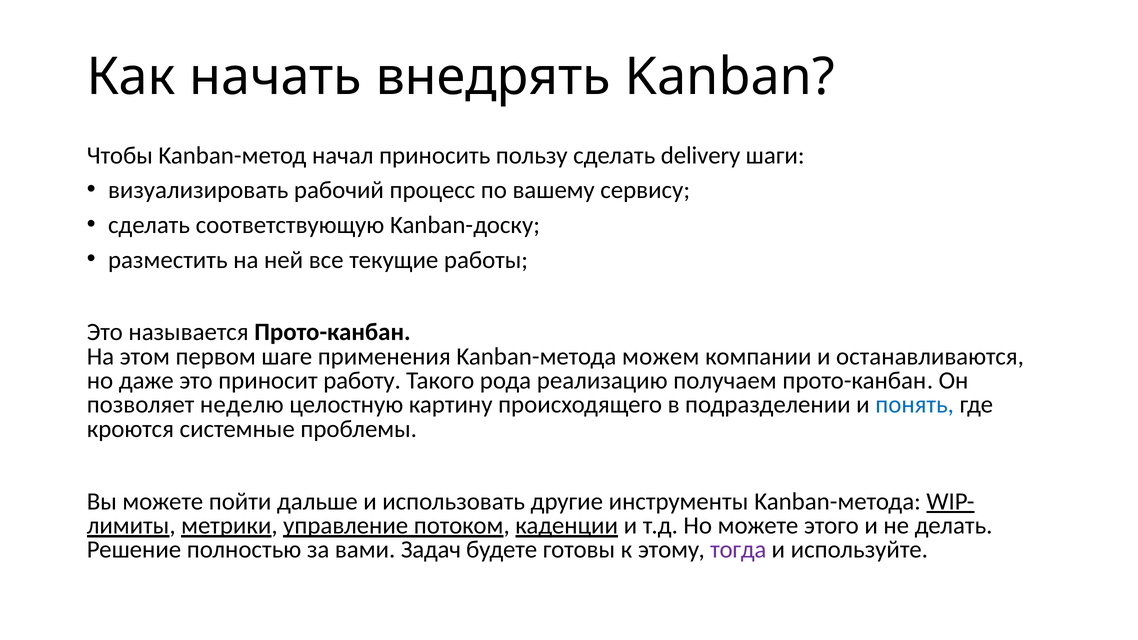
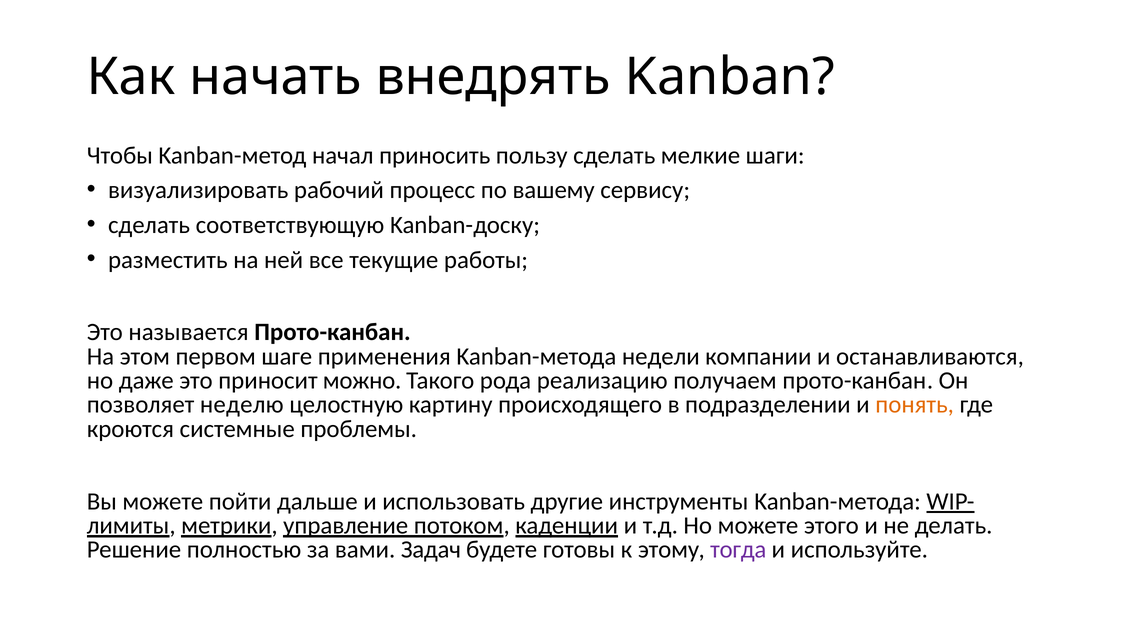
delivery: delivery -> мелкие (701, 155)
можем: можем -> недели (661, 356)
работу: работу -> можно (362, 381)
понять colour: blue -> orange (915, 405)
